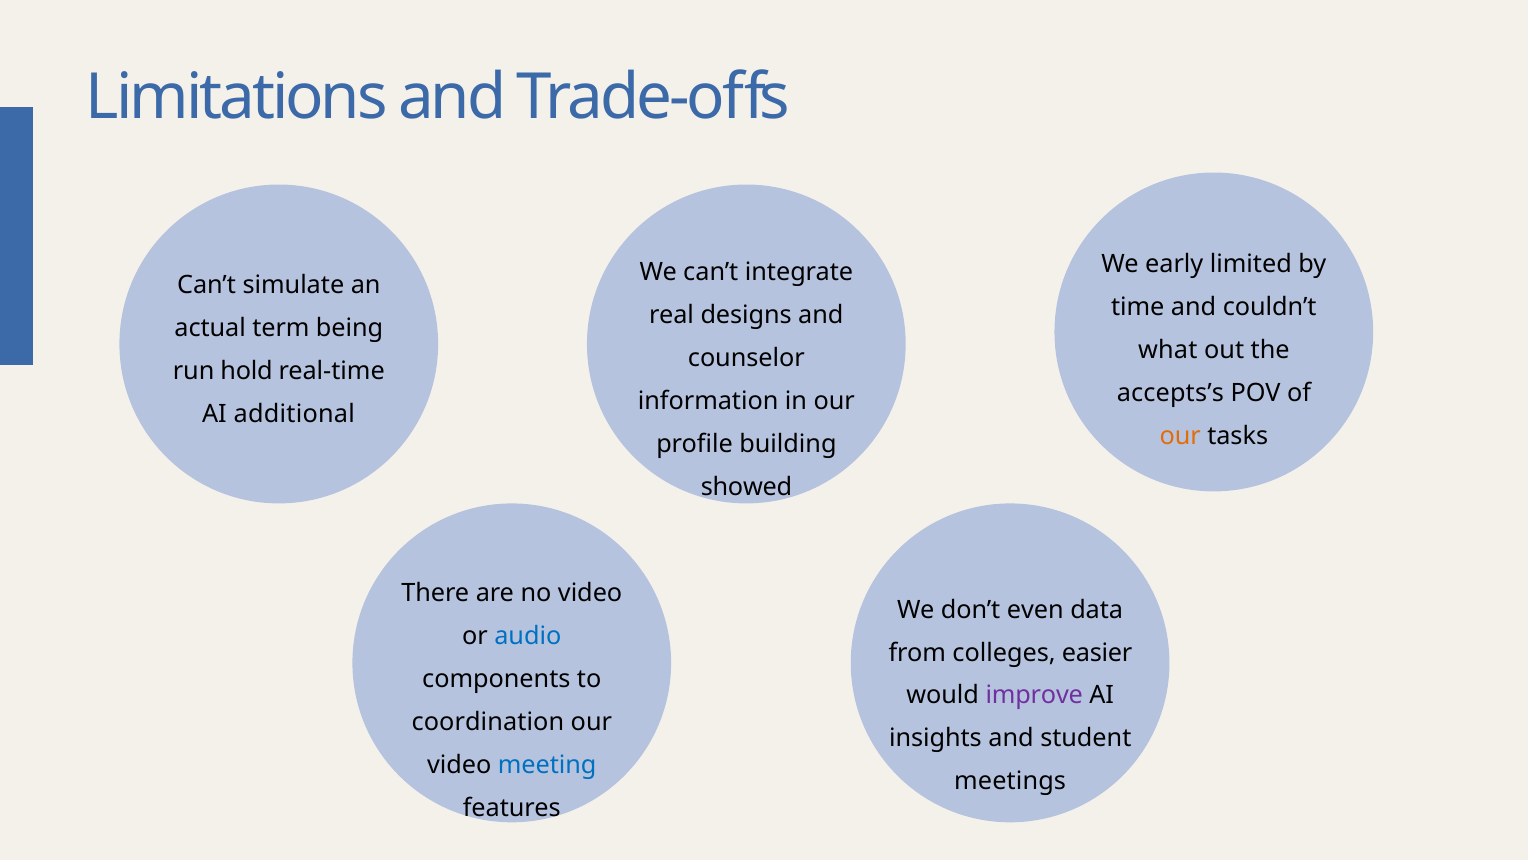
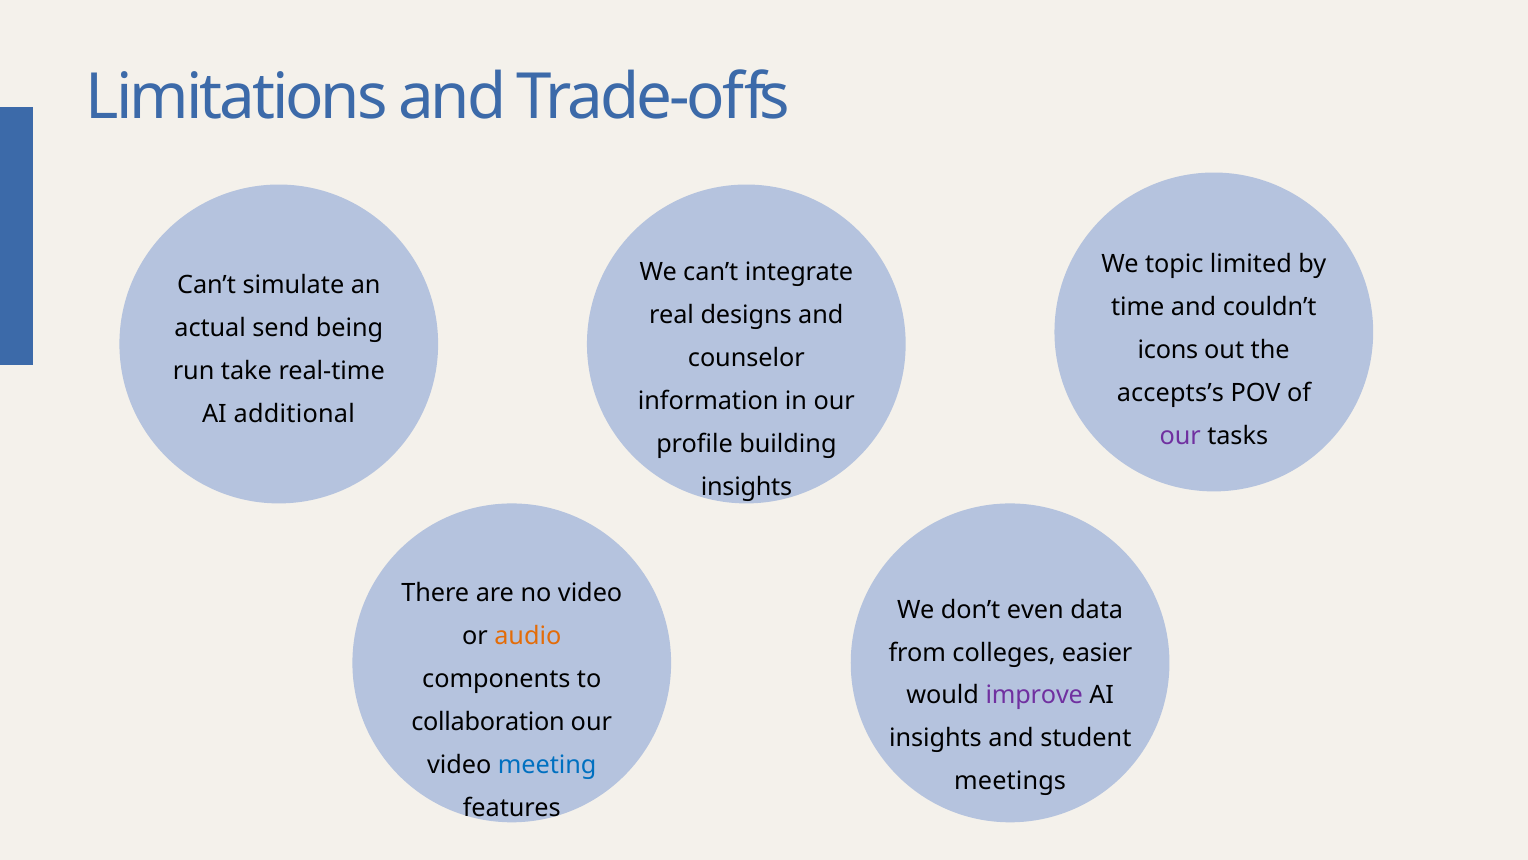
early: early -> topic (1174, 264)
term: term -> send (281, 328)
what: what -> icons (1168, 350)
hold: hold -> take (246, 371)
our colour: orange -> purple (1180, 436)
showed: showed -> insights (746, 486)
audio colour: blue -> orange (528, 636)
coordination: coordination -> collaboration (488, 722)
